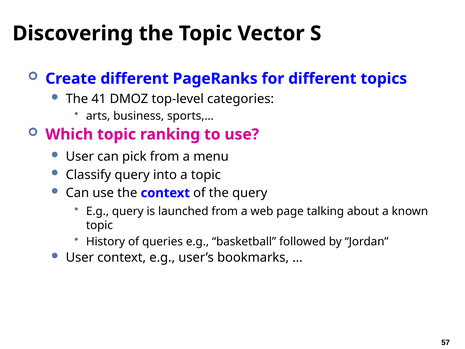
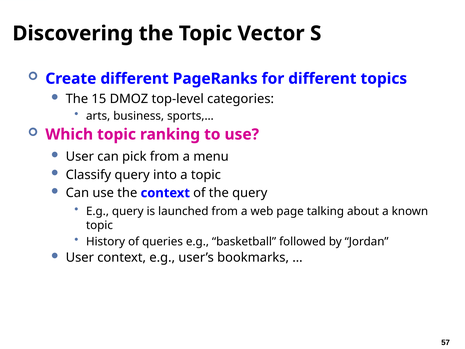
41: 41 -> 15 (99, 99)
